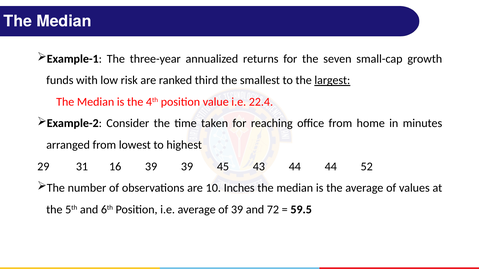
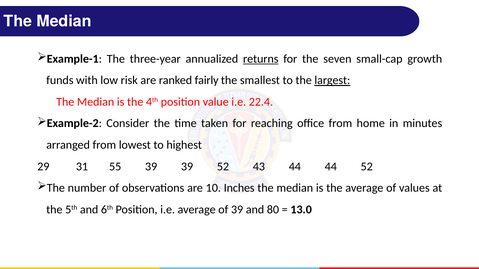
returns underline: none -> present (261, 59)
third: third -> fairly (207, 80)
16: 16 -> 55 (115, 167)
39 45: 45 -> 52 (223, 167)
72: 72 -> 80 (273, 210)
59.5: 59.5 -> 13.0 (301, 210)
